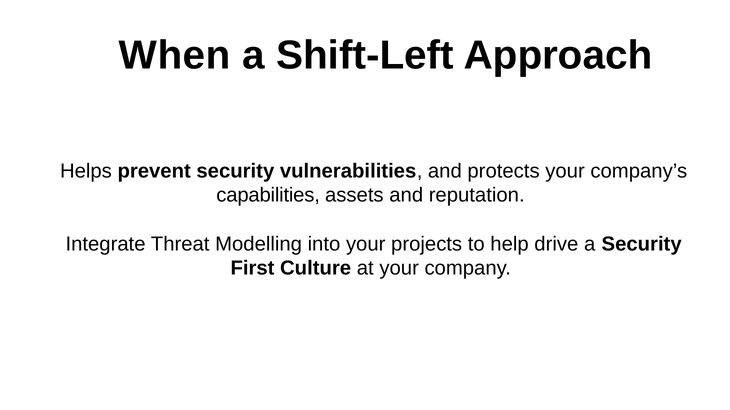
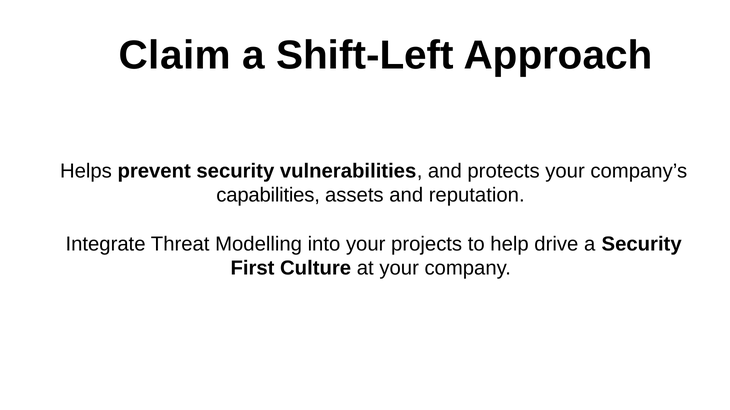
When: When -> Claim (175, 55)
